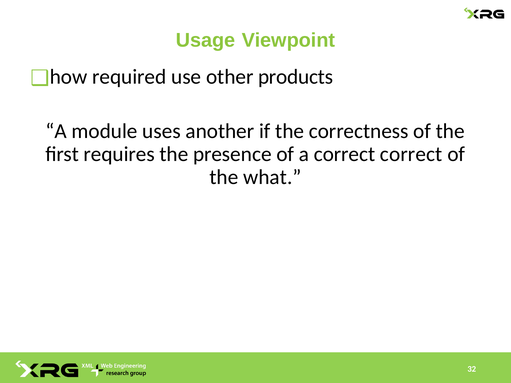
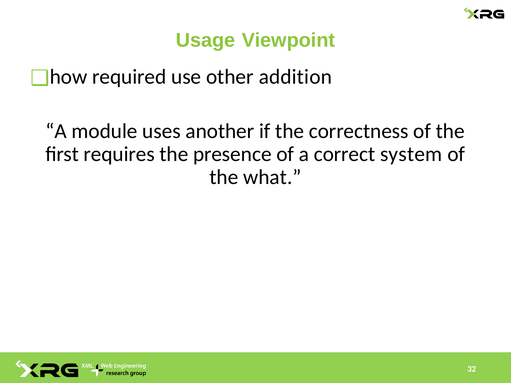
products: products -> addition (295, 77)
correct correct: correct -> system (411, 154)
